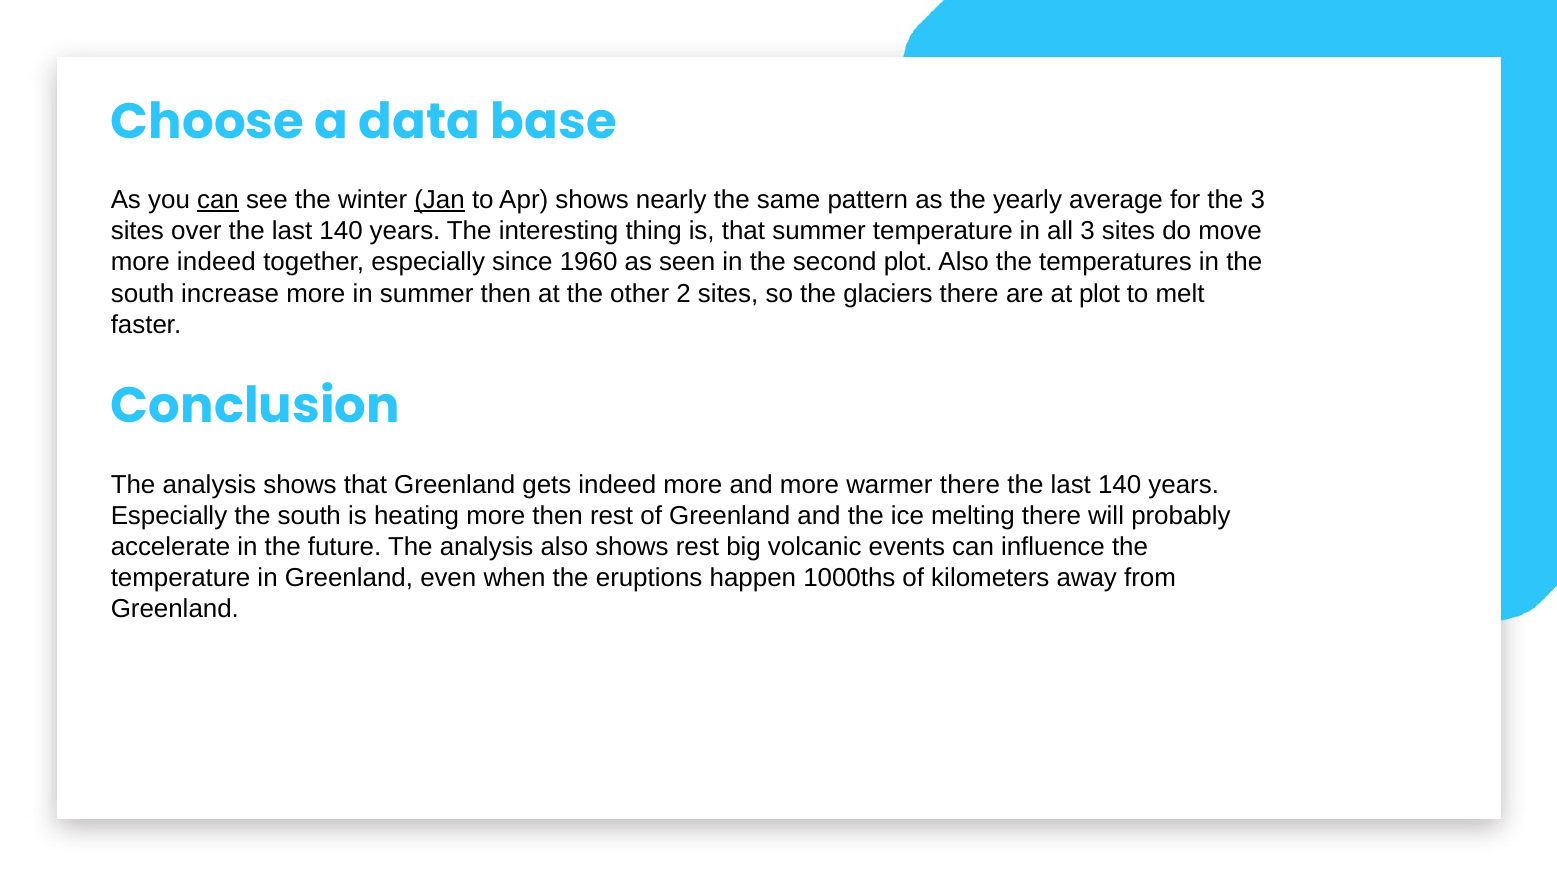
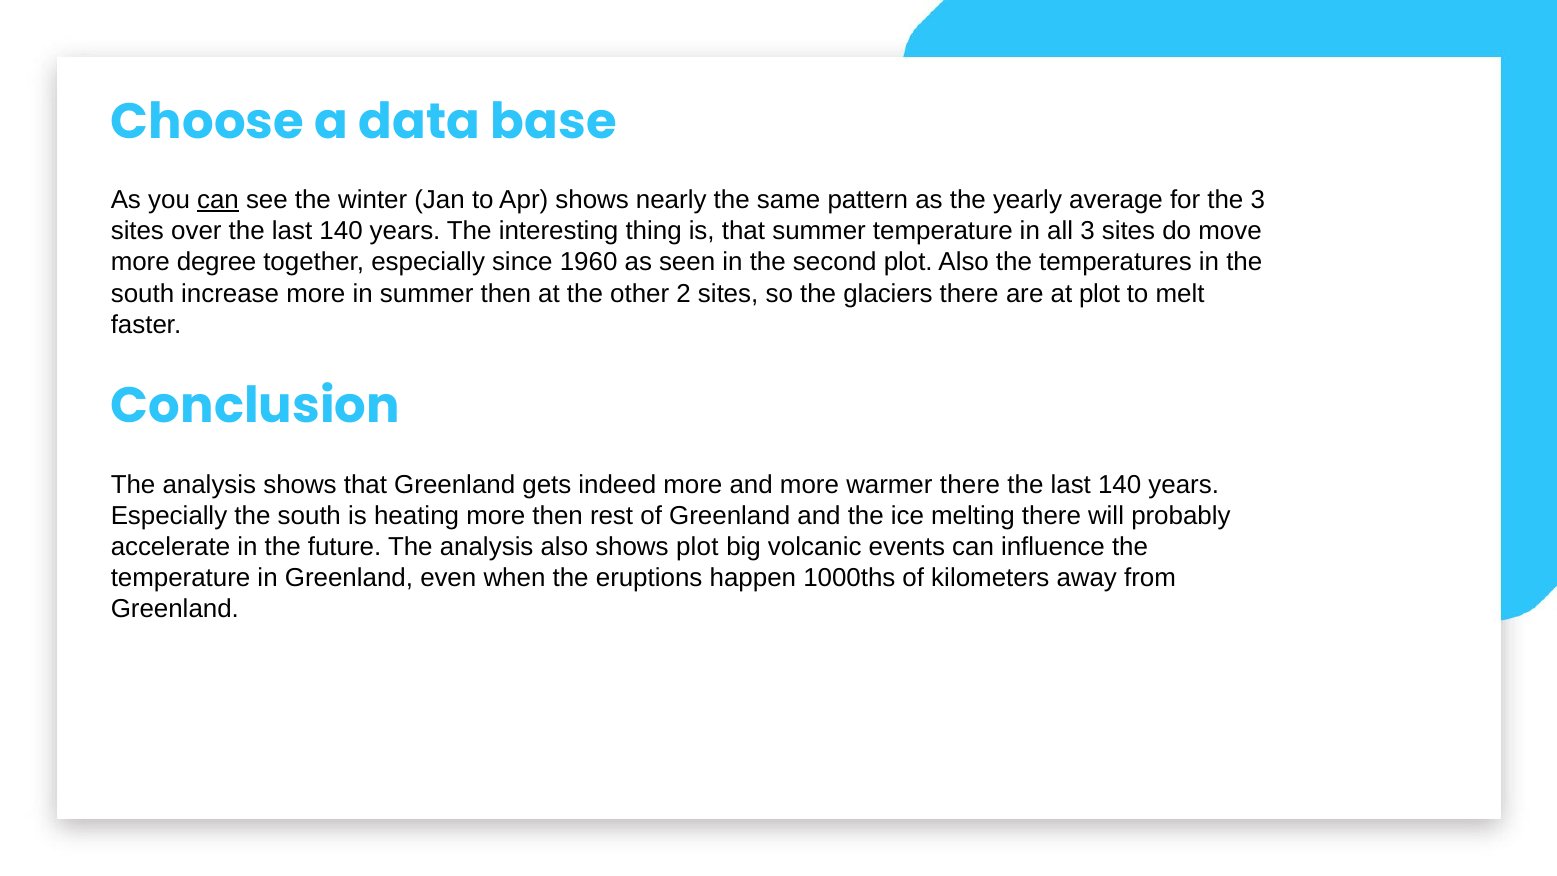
Jan underline: present -> none (439, 200)
more indeed: indeed -> degree (217, 262)
shows rest: rest -> plot (697, 547)
